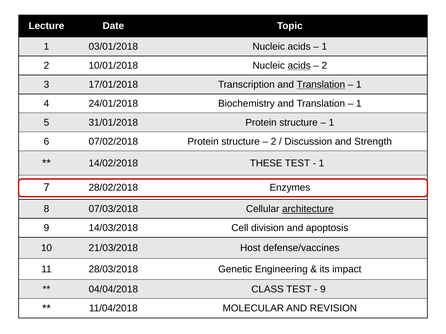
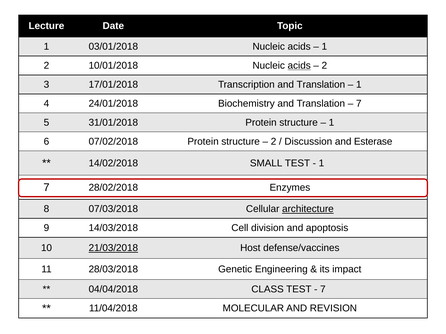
Translation underline: present -> none (321, 85)
1: 1 -> 7 (359, 104)
Strength: Strength -> Esterase (373, 142)
THESE: THESE -> SMALL (266, 163)
21/03/2018 underline: none -> present (113, 248)
9: 9 -> 7 (323, 290)
